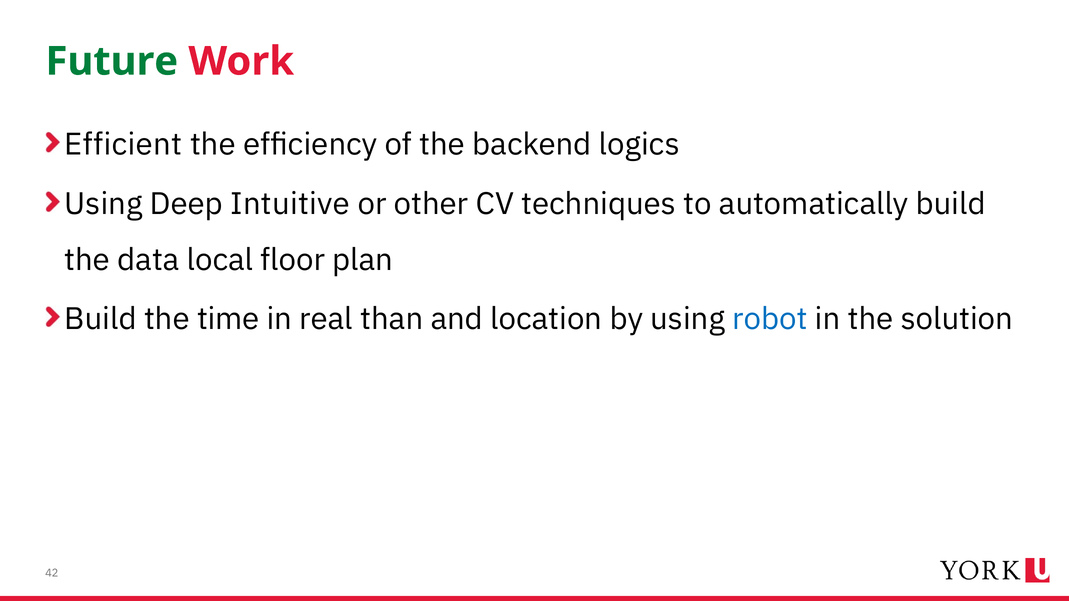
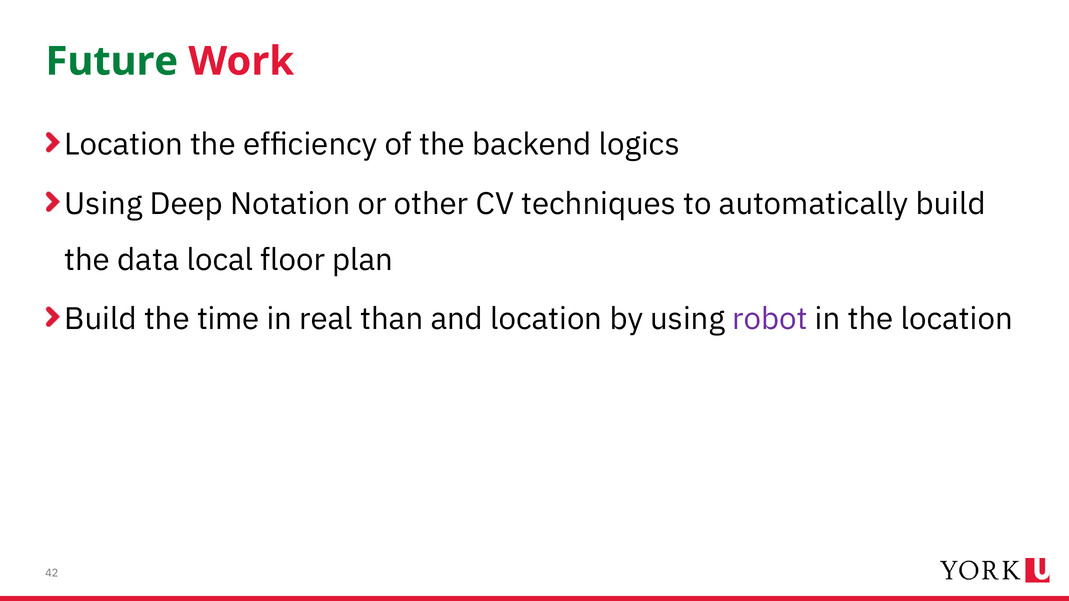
Efficient: Efficient -> Location (124, 145)
Intuitive: Intuitive -> Notation (290, 204)
robot colour: blue -> purple (770, 319)
the solution: solution -> location (957, 319)
